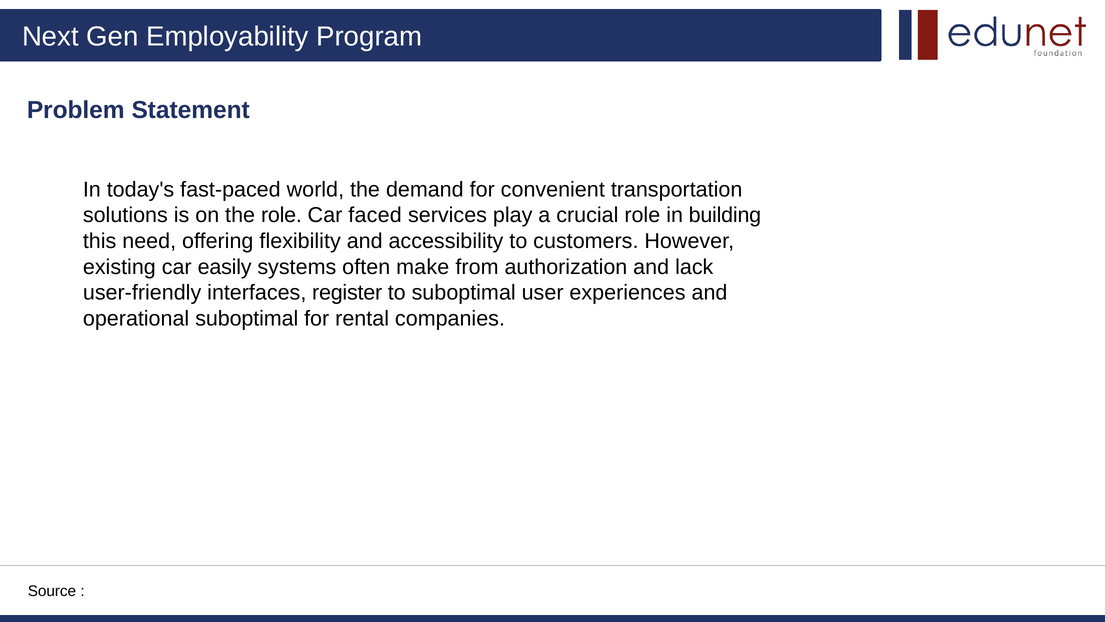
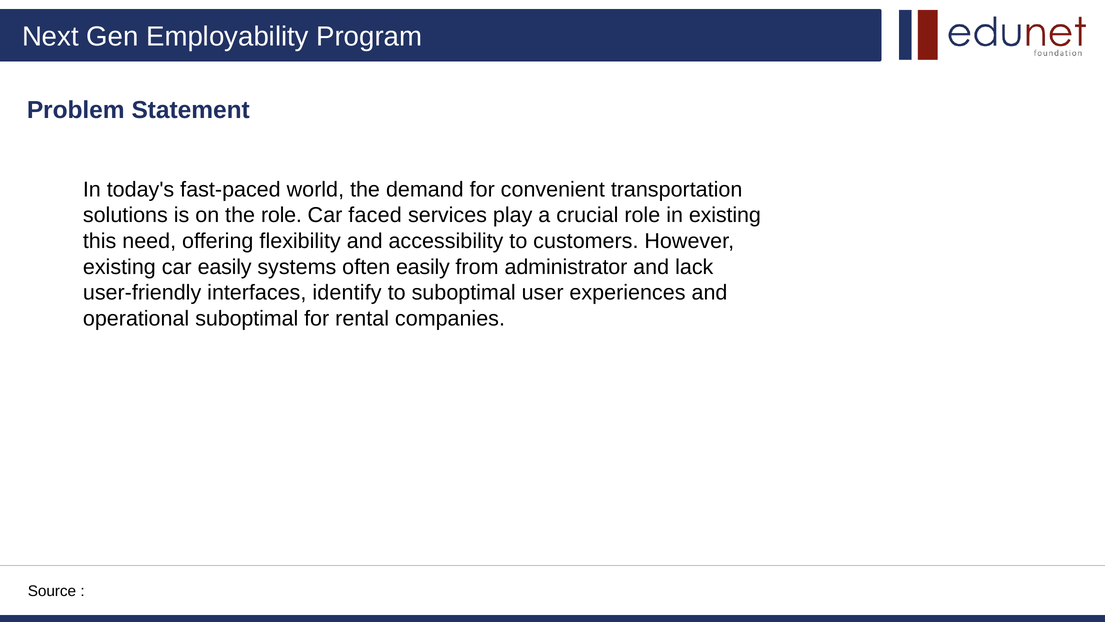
in building: building -> existing (725, 215)
often make: make -> easily (423, 267)
authorization: authorization -> administrator (566, 267)
register: register -> identify (347, 293)
